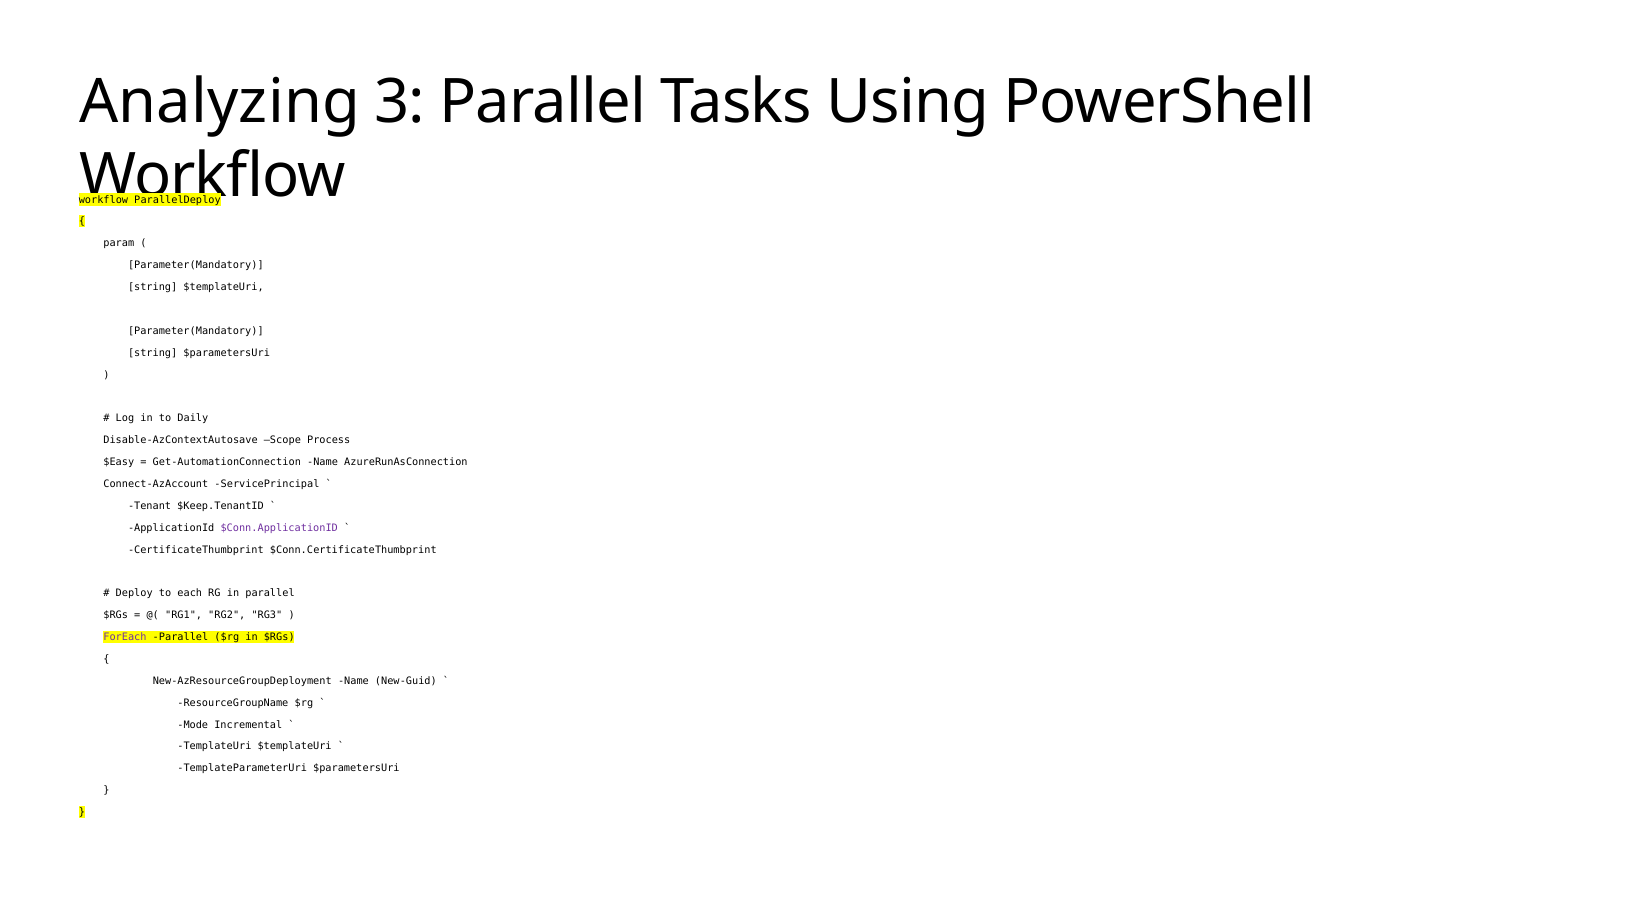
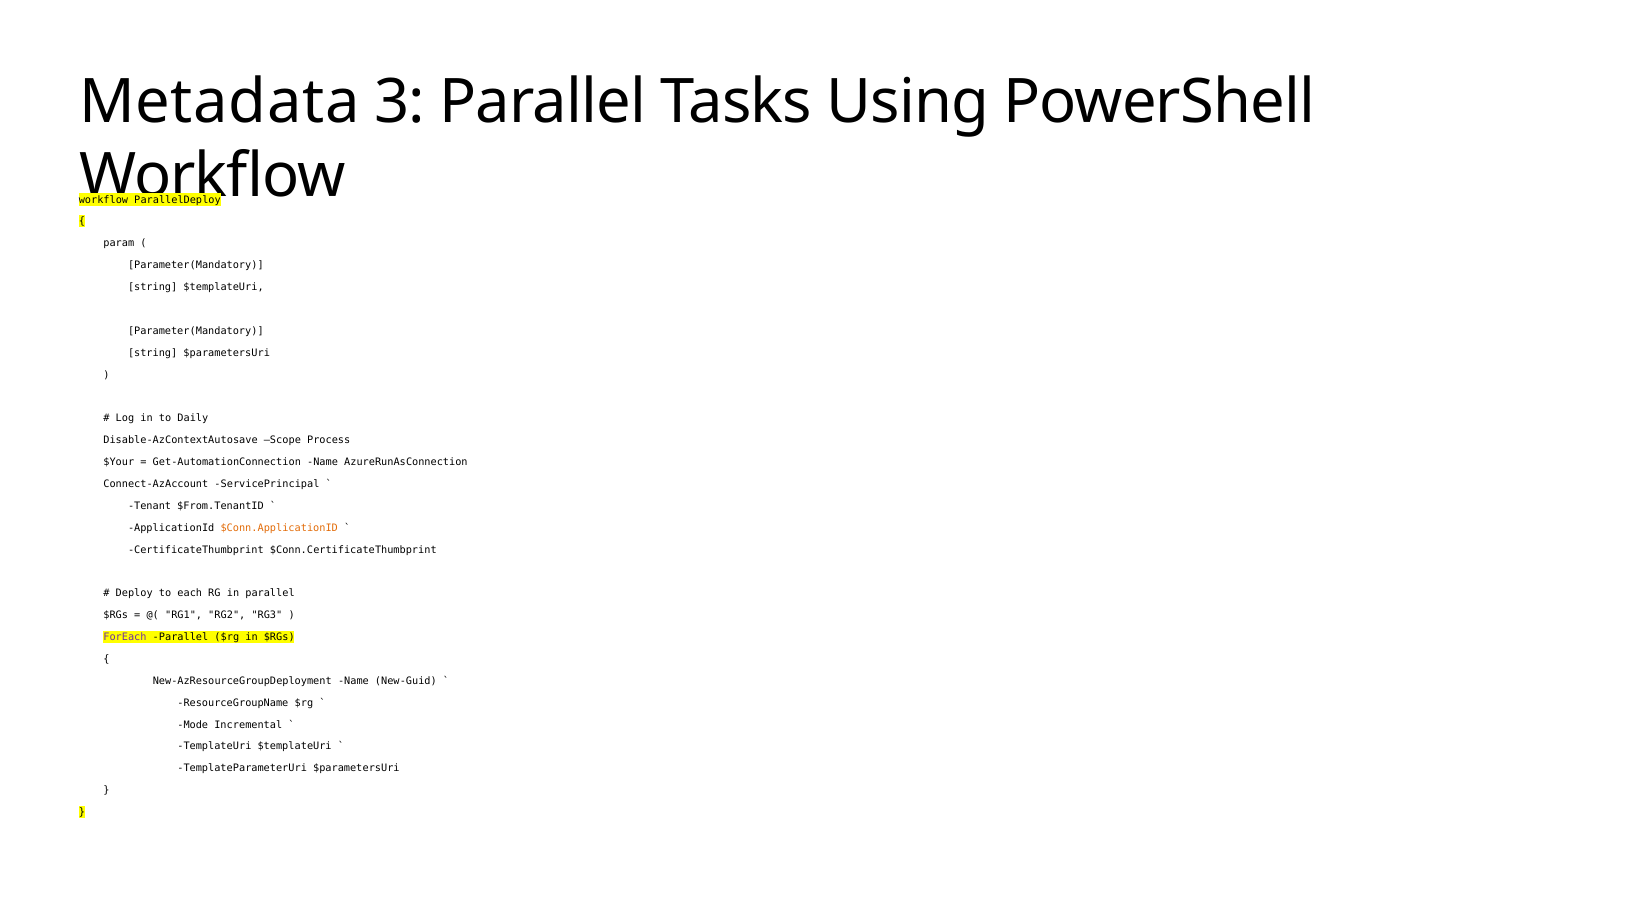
Analyzing: Analyzing -> Metadata (219, 103)
$Easy: $Easy -> $Your (119, 462)
$Keep.TenantID: $Keep.TenantID -> $From.TenantID (221, 506)
$Conn.ApplicationID colour: purple -> orange (279, 528)
